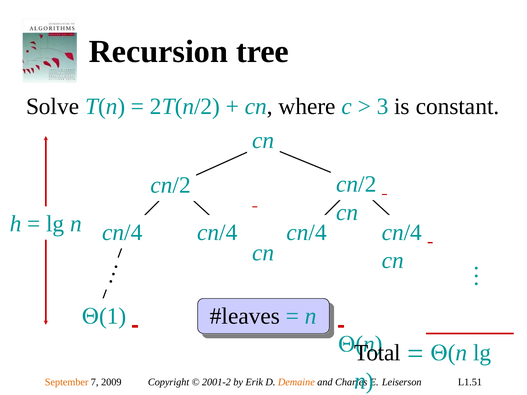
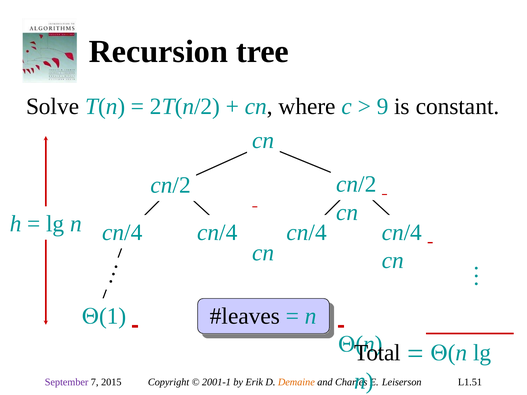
3: 3 -> 9 (383, 106)
September colour: orange -> purple (67, 382)
2009: 2009 -> 2015 (111, 382)
2001-2: 2001-2 -> 2001-1 (216, 382)
